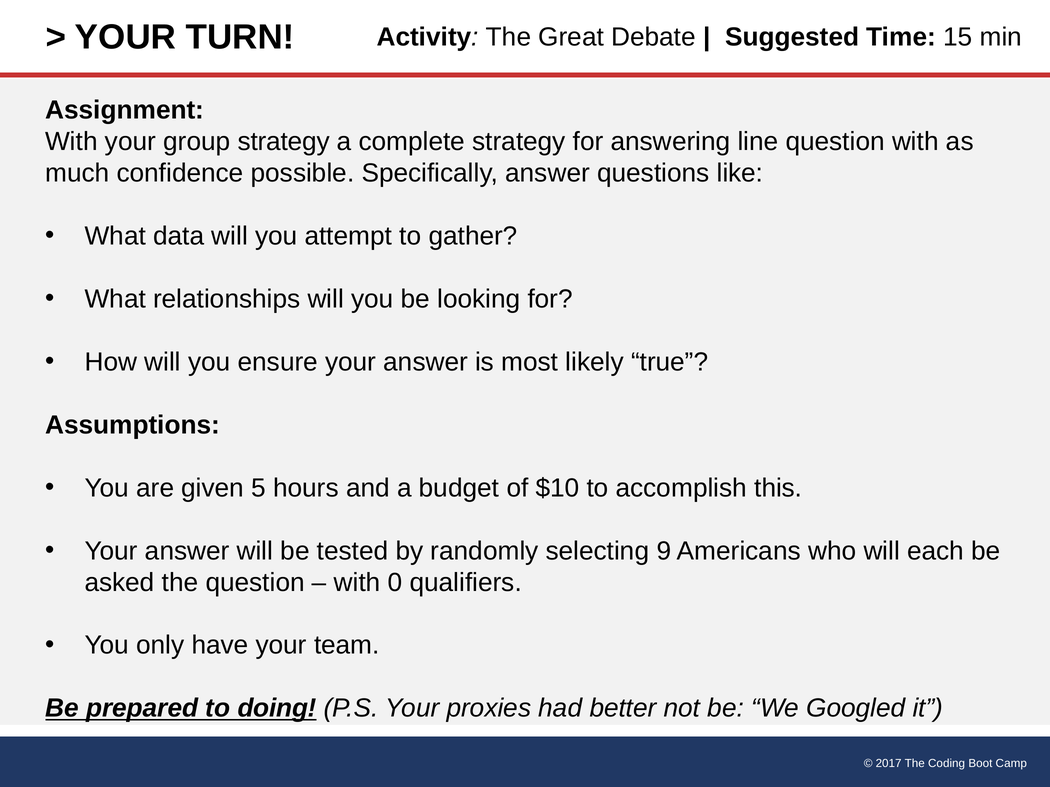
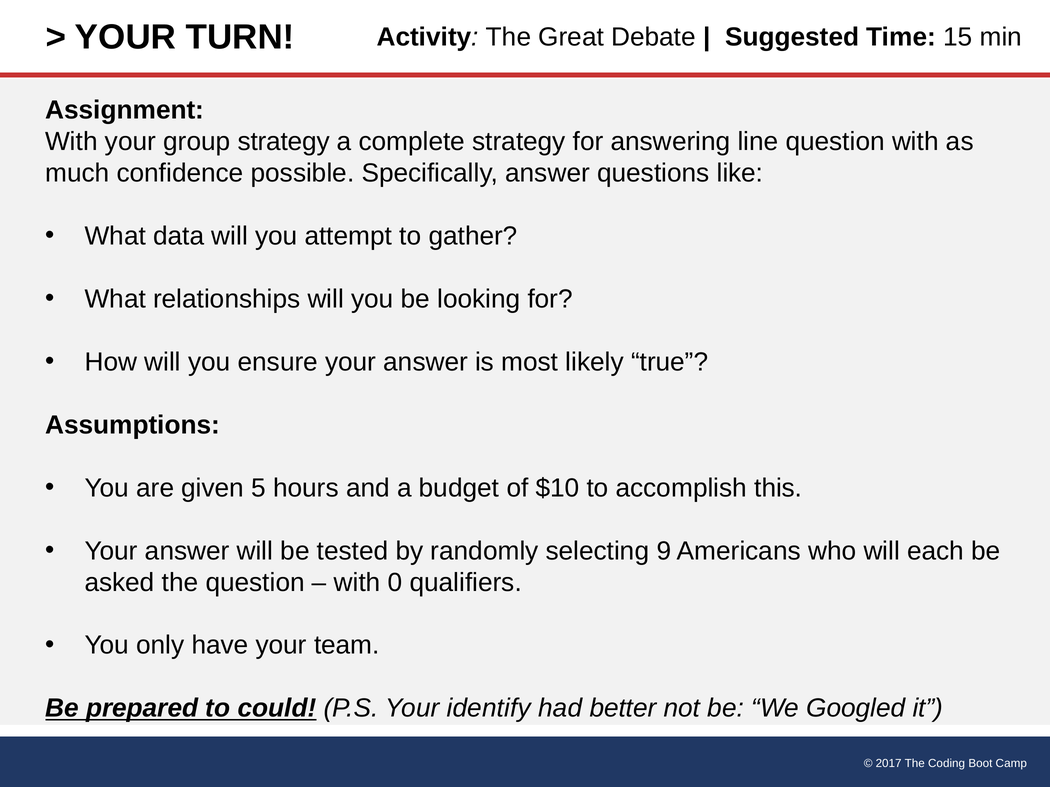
doing: doing -> could (277, 709)
proxies: proxies -> identify (489, 709)
